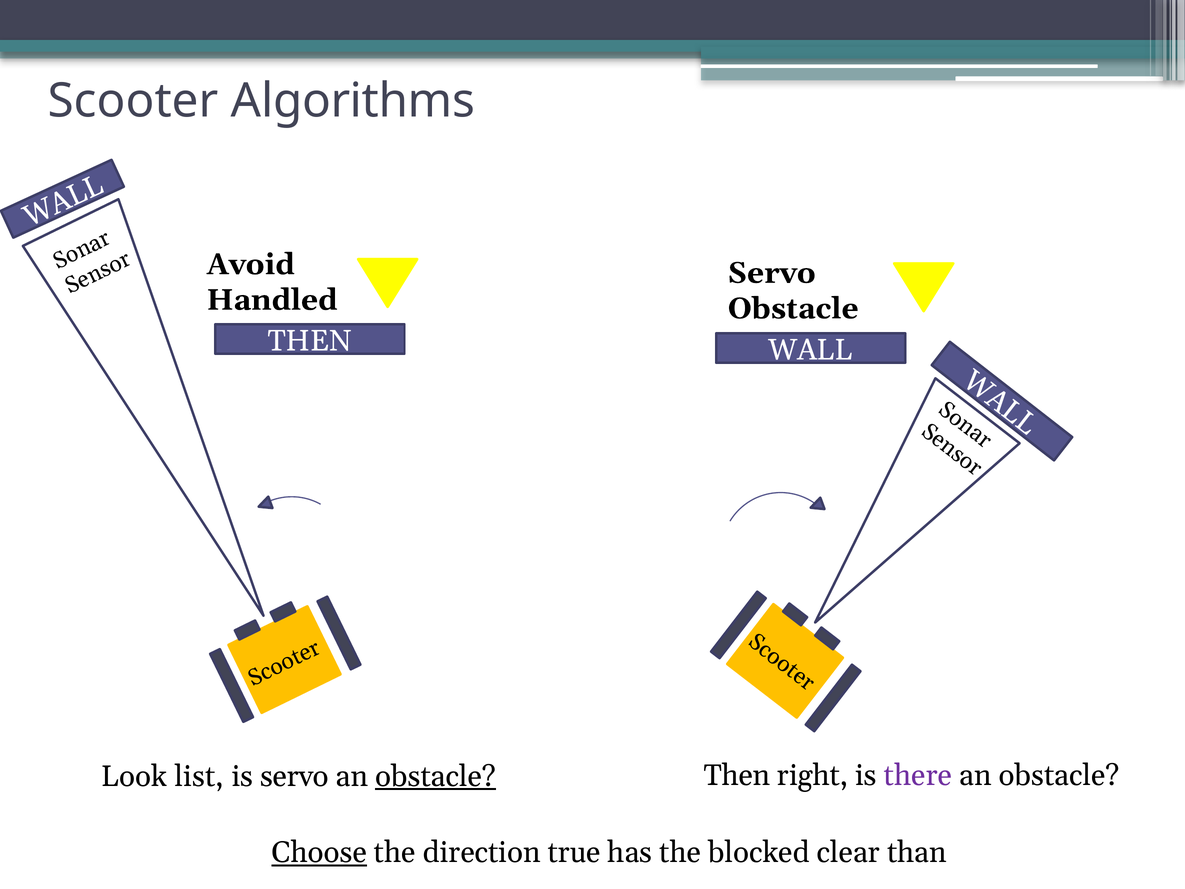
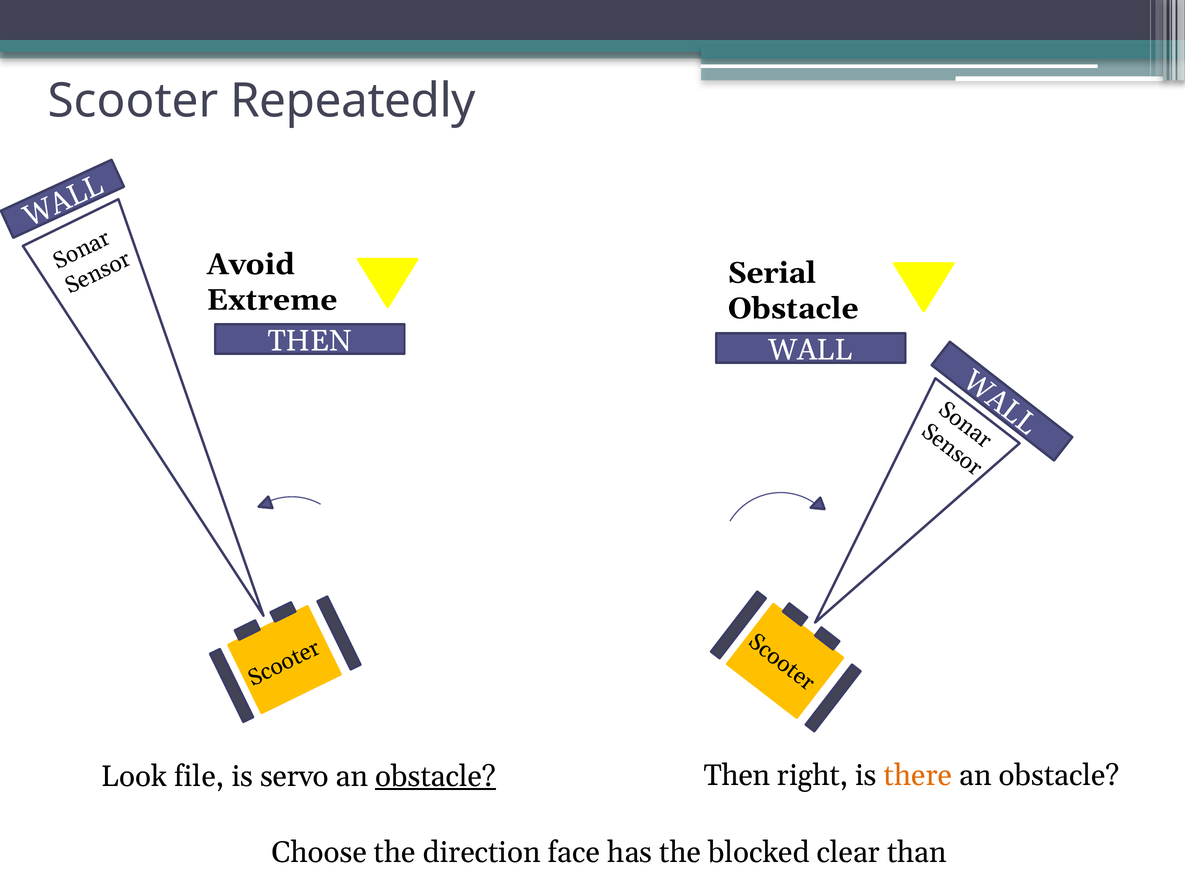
Algorithms: Algorithms -> Repeatedly (353, 101)
Servo: Servo -> Serial (772, 273)
Handled: Handled -> Extreme (272, 300)
there colour: purple -> orange (918, 775)
list: list -> file (199, 776)
Choose underline: present -> none (319, 852)
true: true -> face (574, 852)
